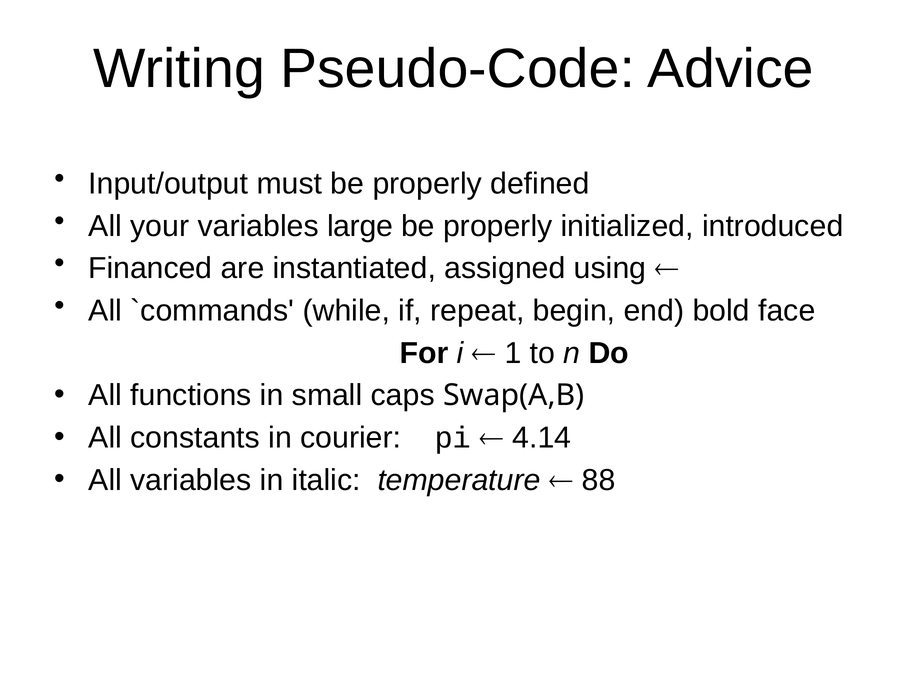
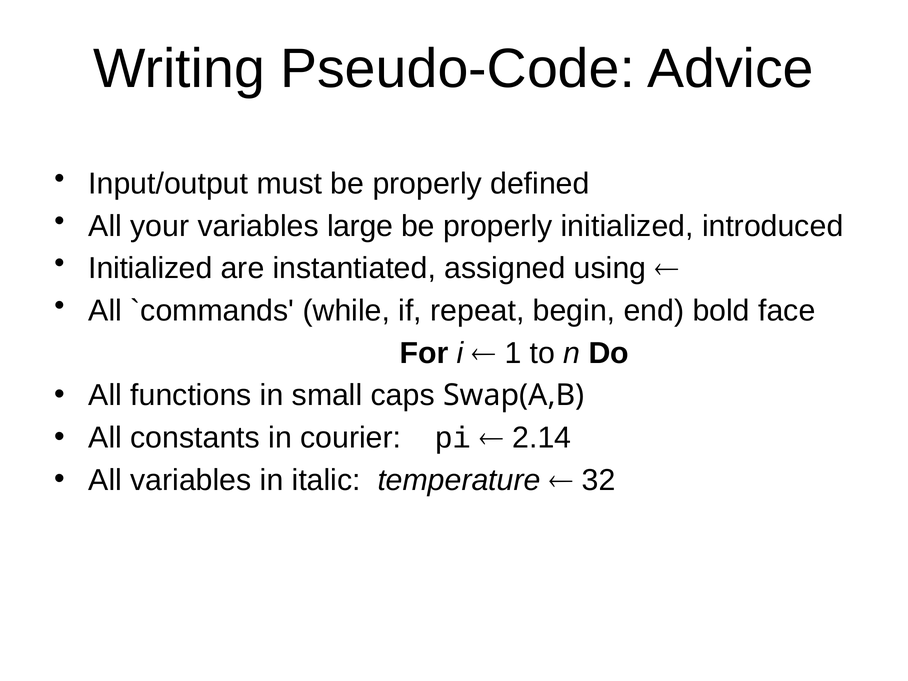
Financed: Financed -> Initialized (150, 268)
4.14: 4.14 -> 2.14 (542, 438)
88: 88 -> 32 (599, 480)
